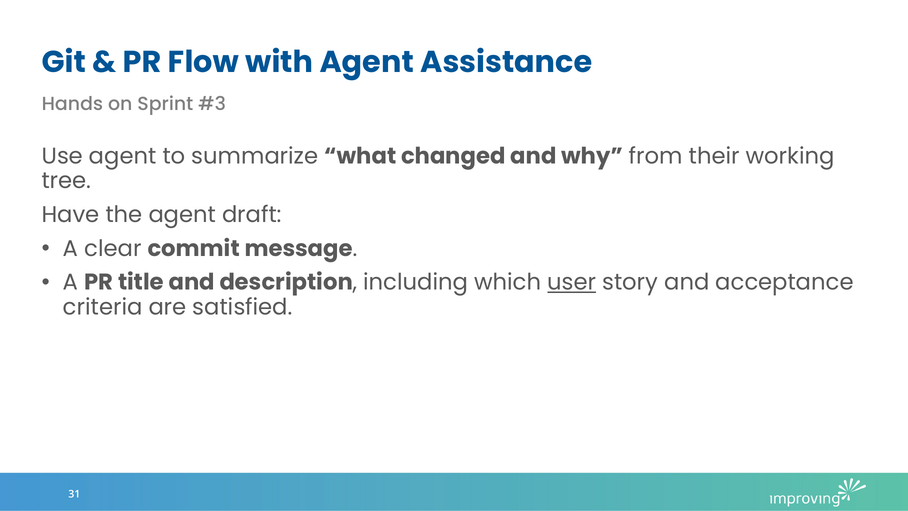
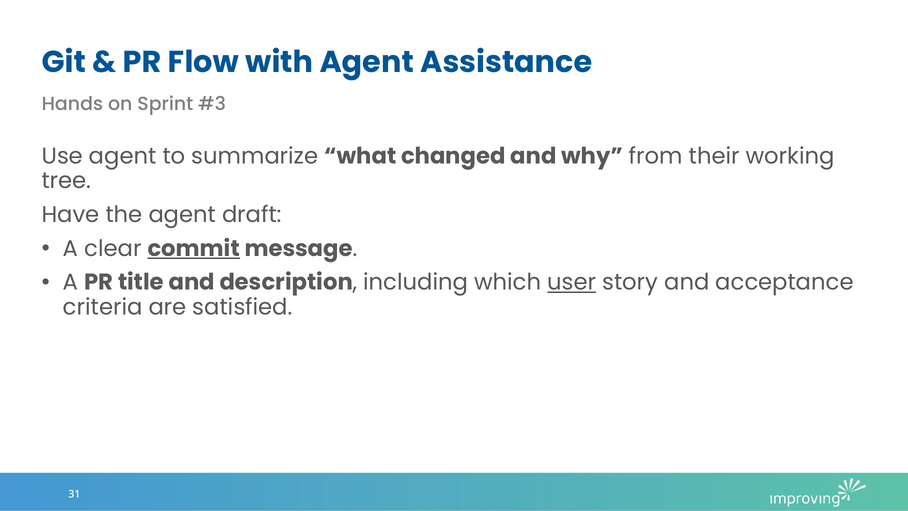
commit underline: none -> present (194, 248)
